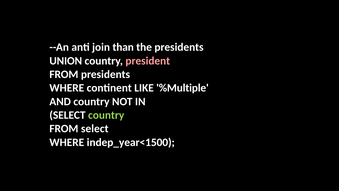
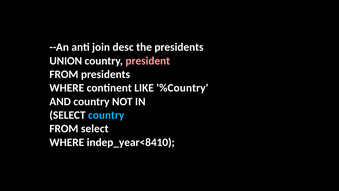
than: than -> desc (123, 47)
%Multiple: %Multiple -> %Country (182, 88)
country colour: light green -> light blue (106, 115)
indep_year<1500: indep_year<1500 -> indep_year<8410 (131, 142)
